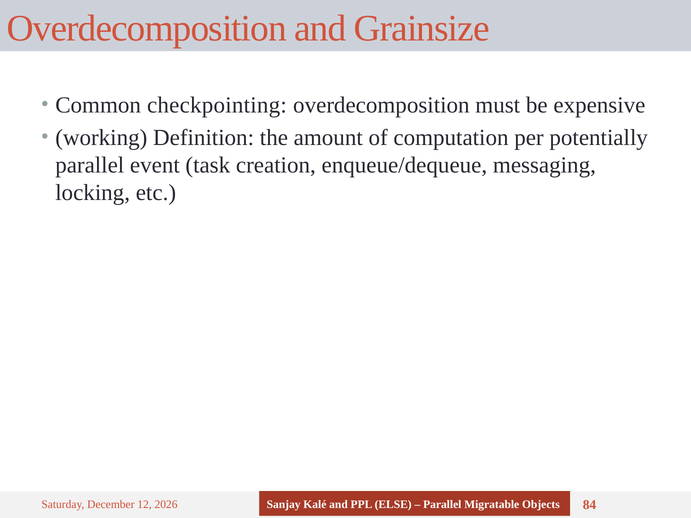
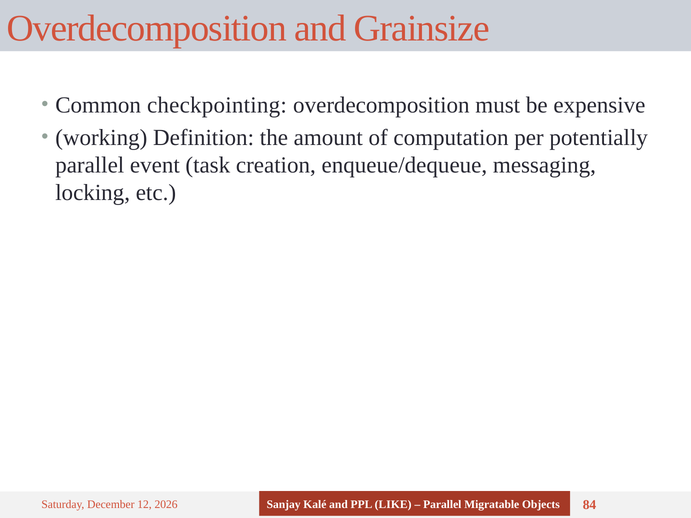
ELSE: ELSE -> LIKE (393, 504)
